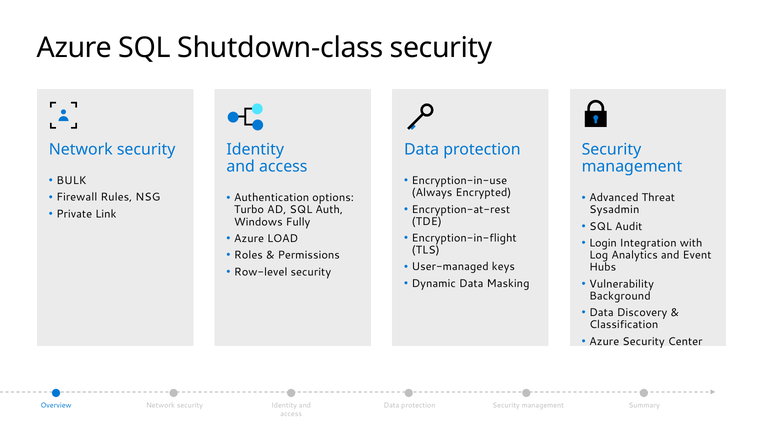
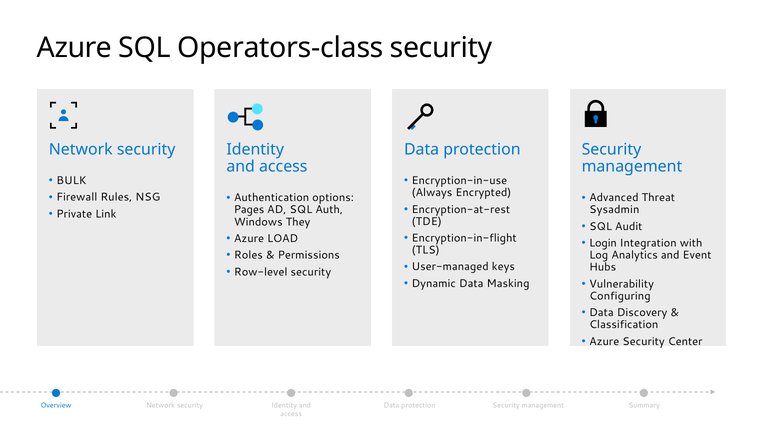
Shutdown-class: Shutdown-class -> Operators-class (280, 48)
Turbo: Turbo -> Pages (249, 210)
Fully: Fully -> They (298, 222)
Background: Background -> Configuring (620, 296)
